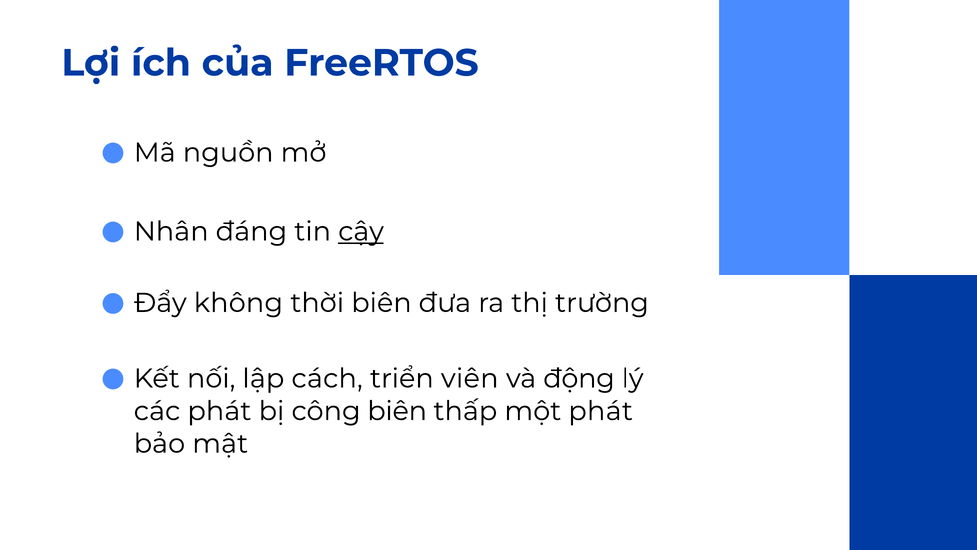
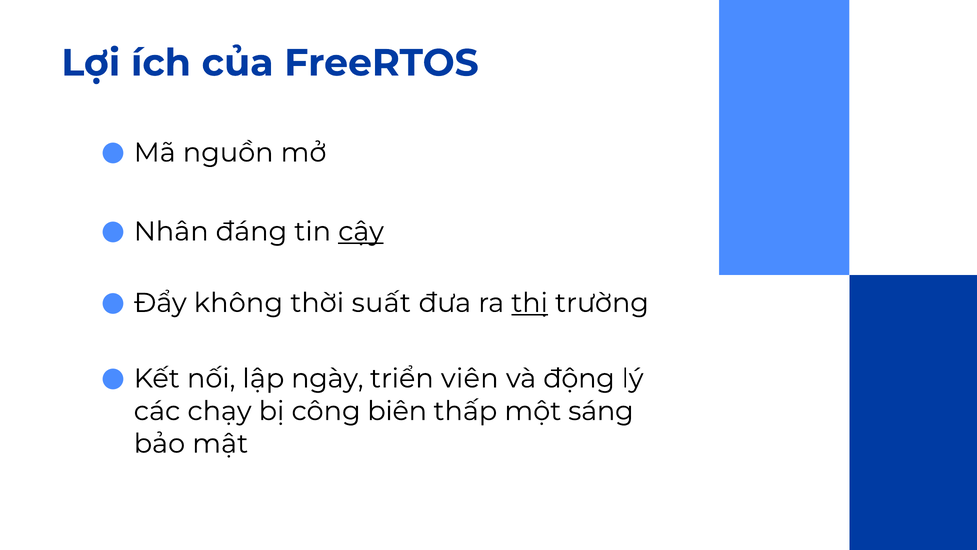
thời biên: biên -> suất (381, 303)
thị underline: none -> present (530, 303)
cách: cách -> ngày (327, 378)
các phát: phát -> chạy (219, 411)
một phát: phát -> sáng (601, 411)
